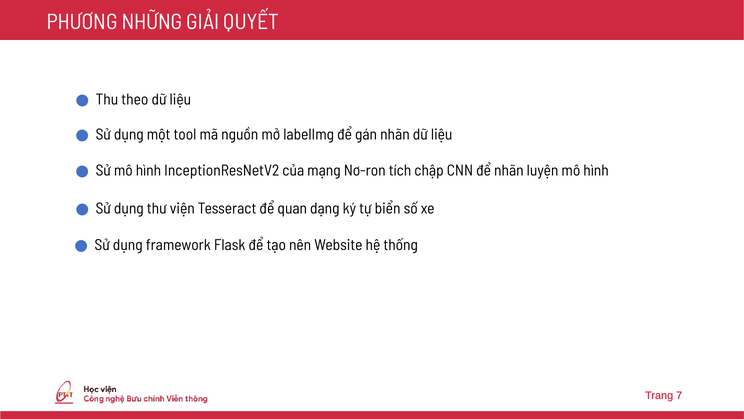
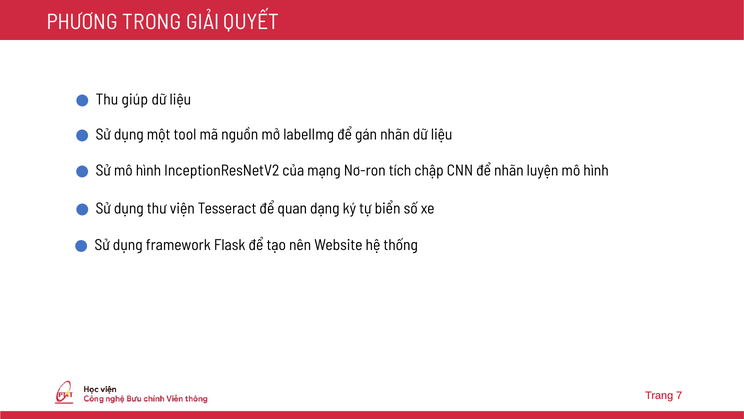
NHỮNG: NHỮNG -> TRONG (152, 22)
theo: theo -> giúp (135, 99)
